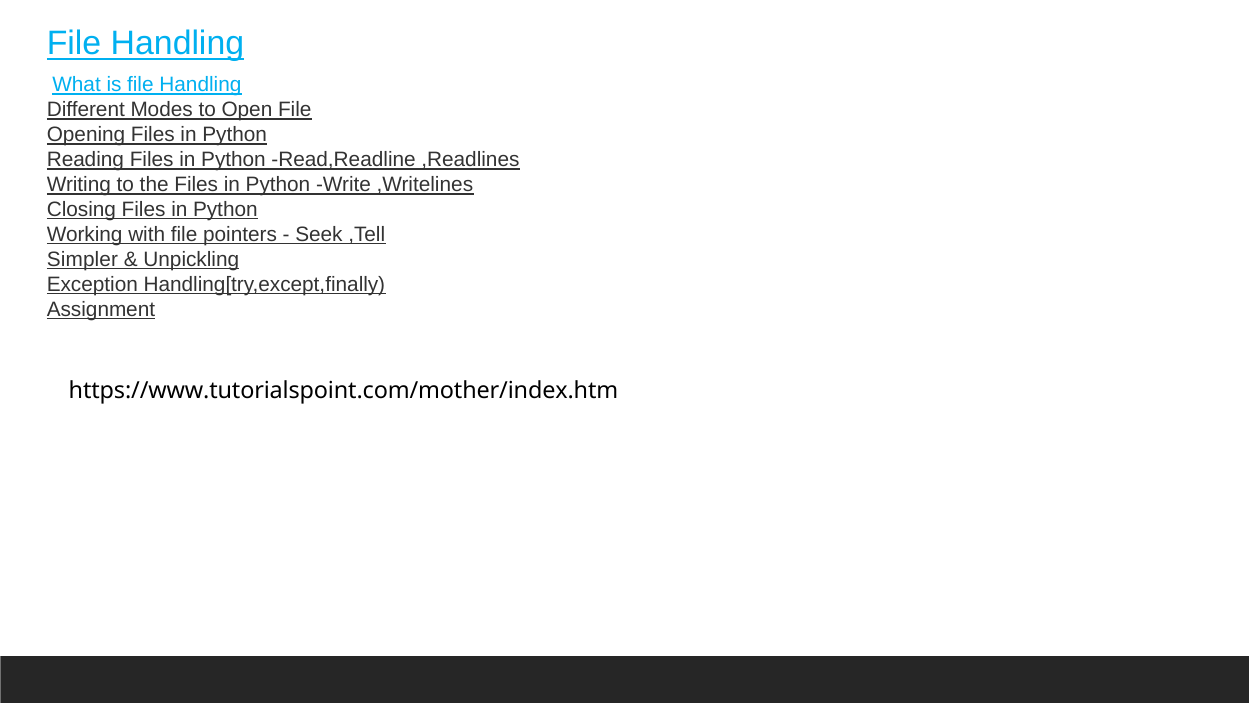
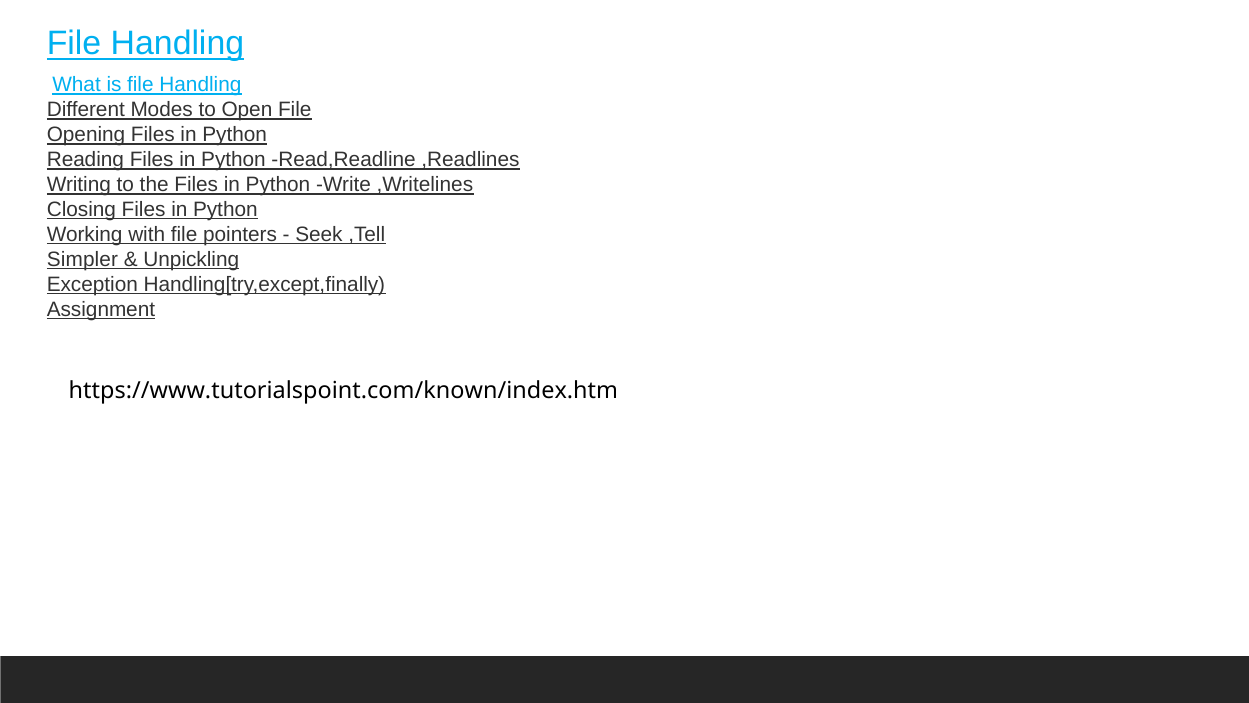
https://www.tutorialspoint.com/mother/index.htm: https://www.tutorialspoint.com/mother/index.htm -> https://www.tutorialspoint.com/known/index.htm (343, 390)
